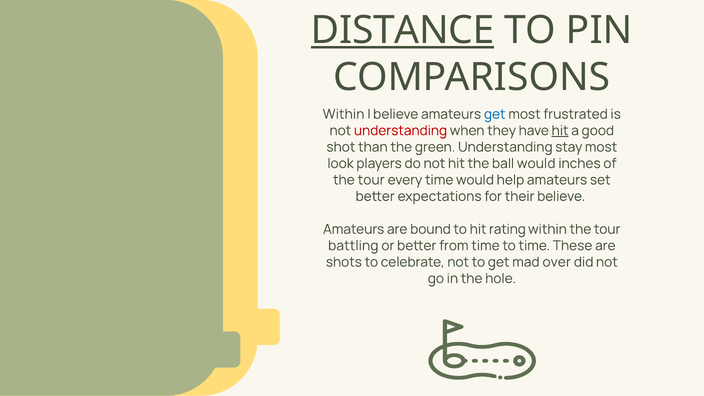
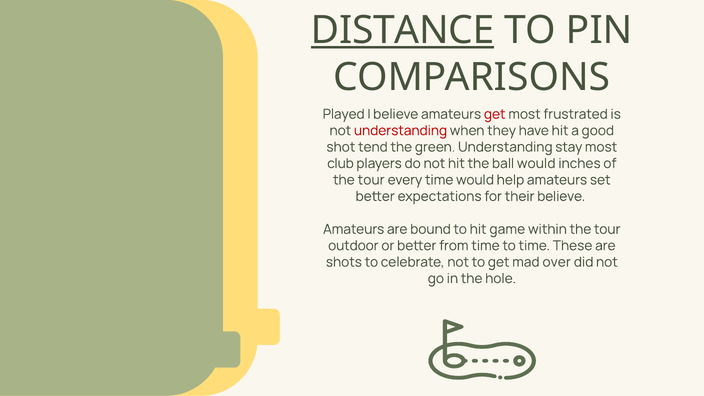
Within: Within -> Played (344, 114)
get colour: blue -> red (495, 114)
hit underline: present -> none (560, 131)
than: than -> tend (373, 147)
look: look -> club (340, 163)
rating: rating -> game (507, 229)
battling: battling -> outdoor (353, 246)
